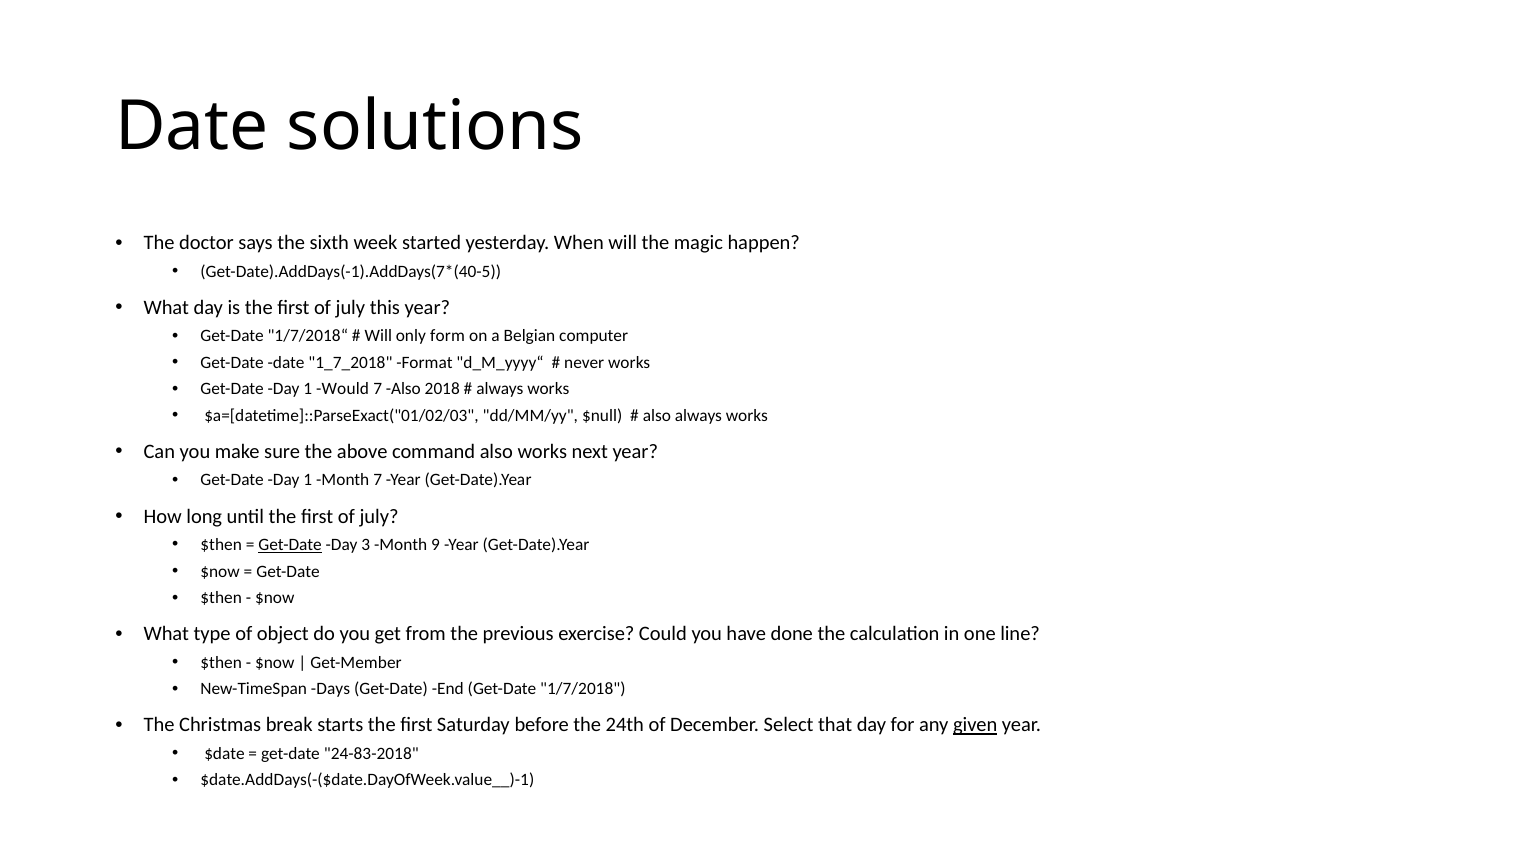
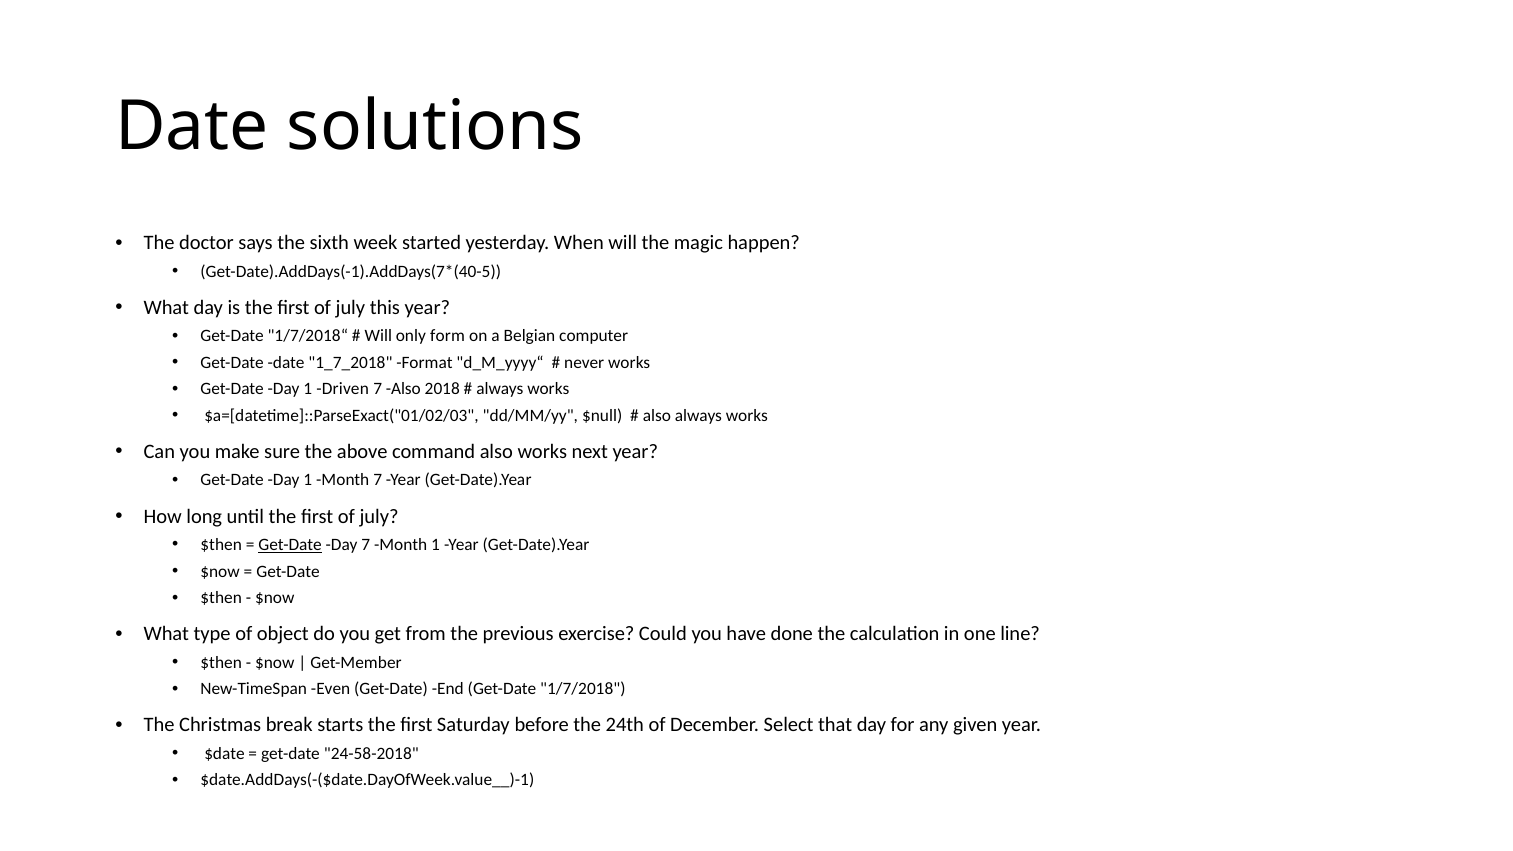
Would: Would -> Driven (343, 389)
Day 3: 3 -> 7 (366, 545)
Month 9: 9 -> 1 (436, 545)
Days: Days -> Even (331, 689)
given underline: present -> none (975, 725)
24-83-2018: 24-83-2018 -> 24-58-2018 (371, 754)
